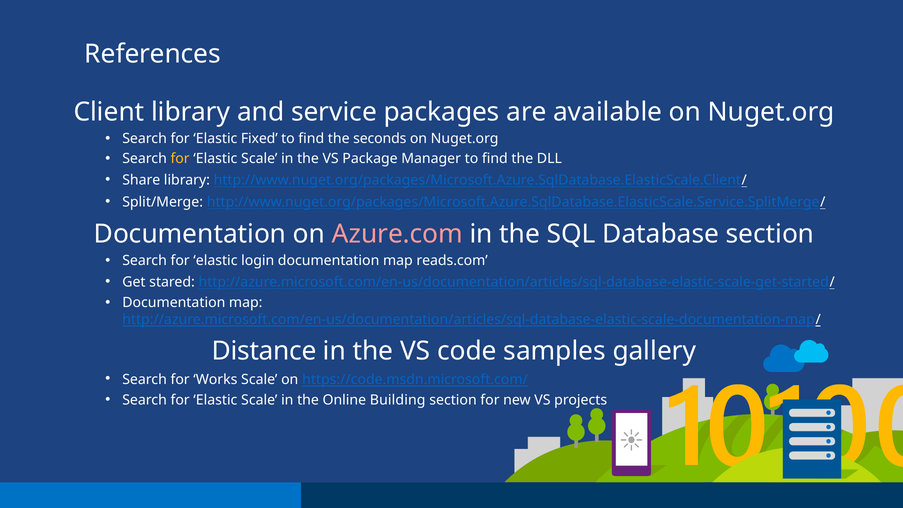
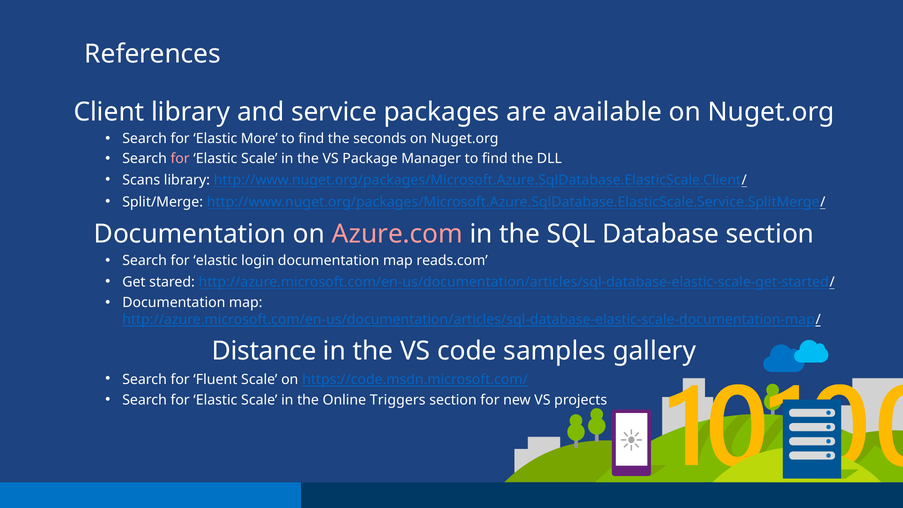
Fixed: Fixed -> More (259, 139)
for colour: yellow -> pink (180, 159)
Share: Share -> Scans (141, 180)
Works: Works -> Fluent (215, 379)
Building: Building -> Triggers (398, 400)
